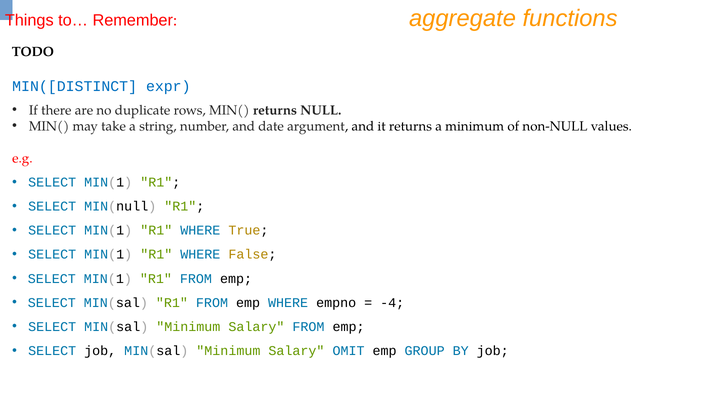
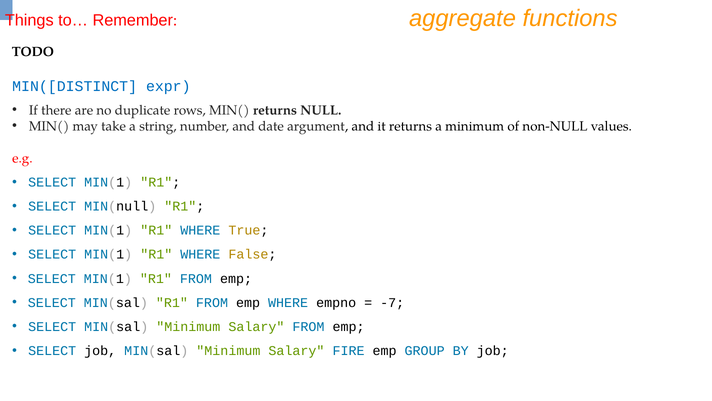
-4: -4 -> -7 (392, 302)
OMIT: OMIT -> FIRE (349, 350)
